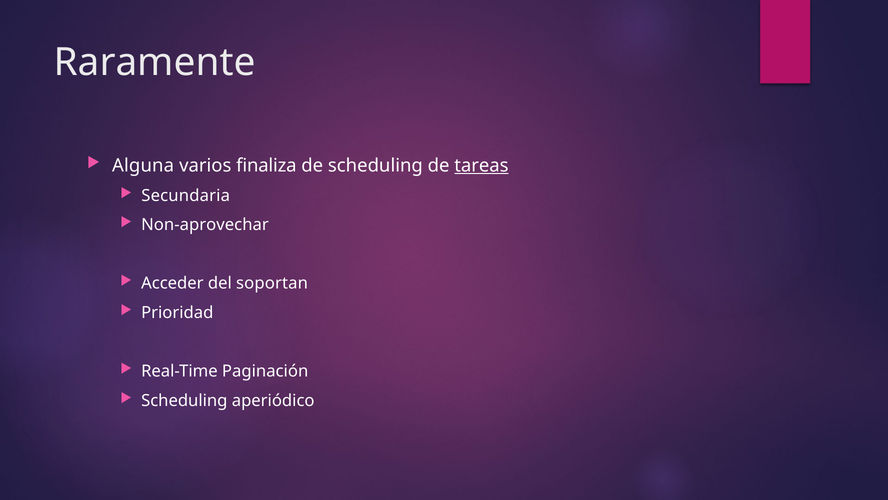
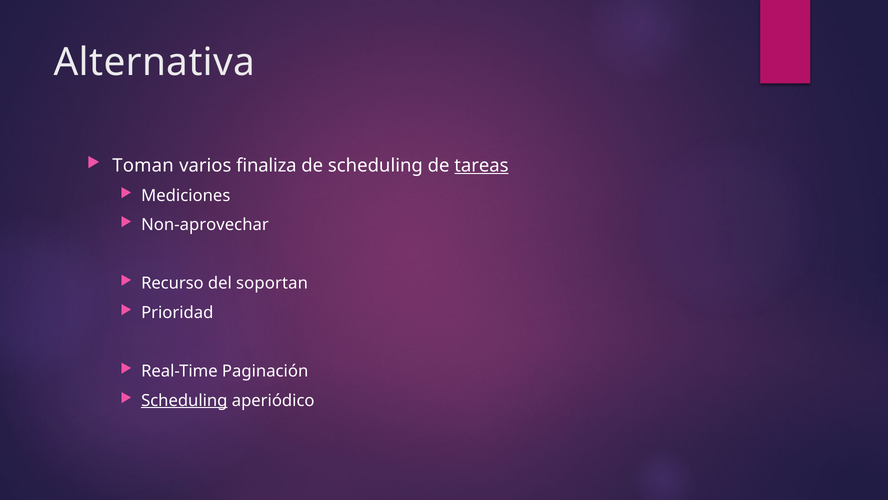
Raramente: Raramente -> Alternativa (154, 62)
Alguna: Alguna -> Toman (143, 165)
Secundaria: Secundaria -> Mediciones (186, 195)
Acceder: Acceder -> Recurso (172, 283)
Scheduling underline: none -> present (184, 400)
